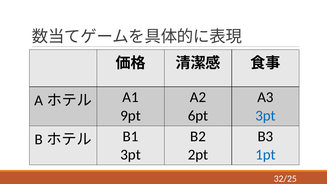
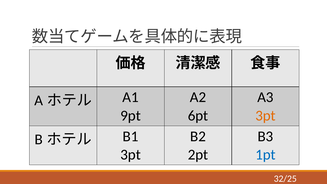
3pt colour: blue -> orange (265, 116)
